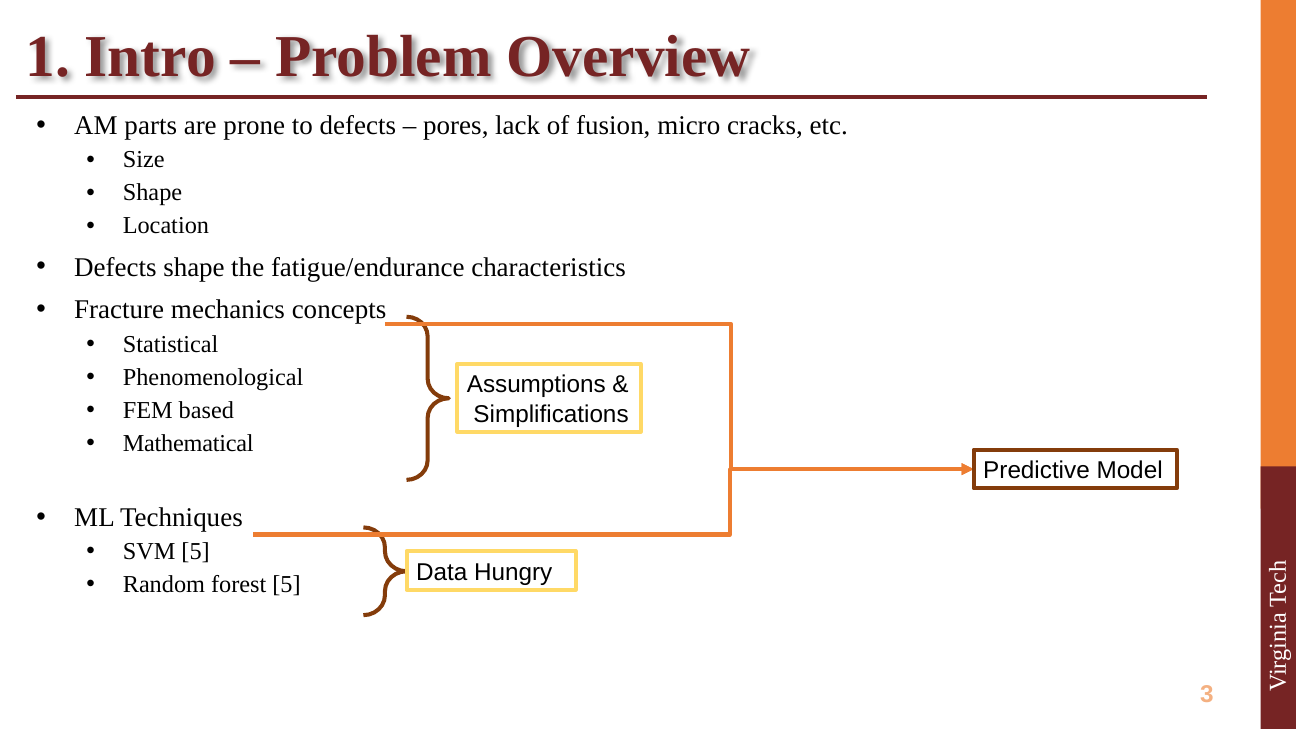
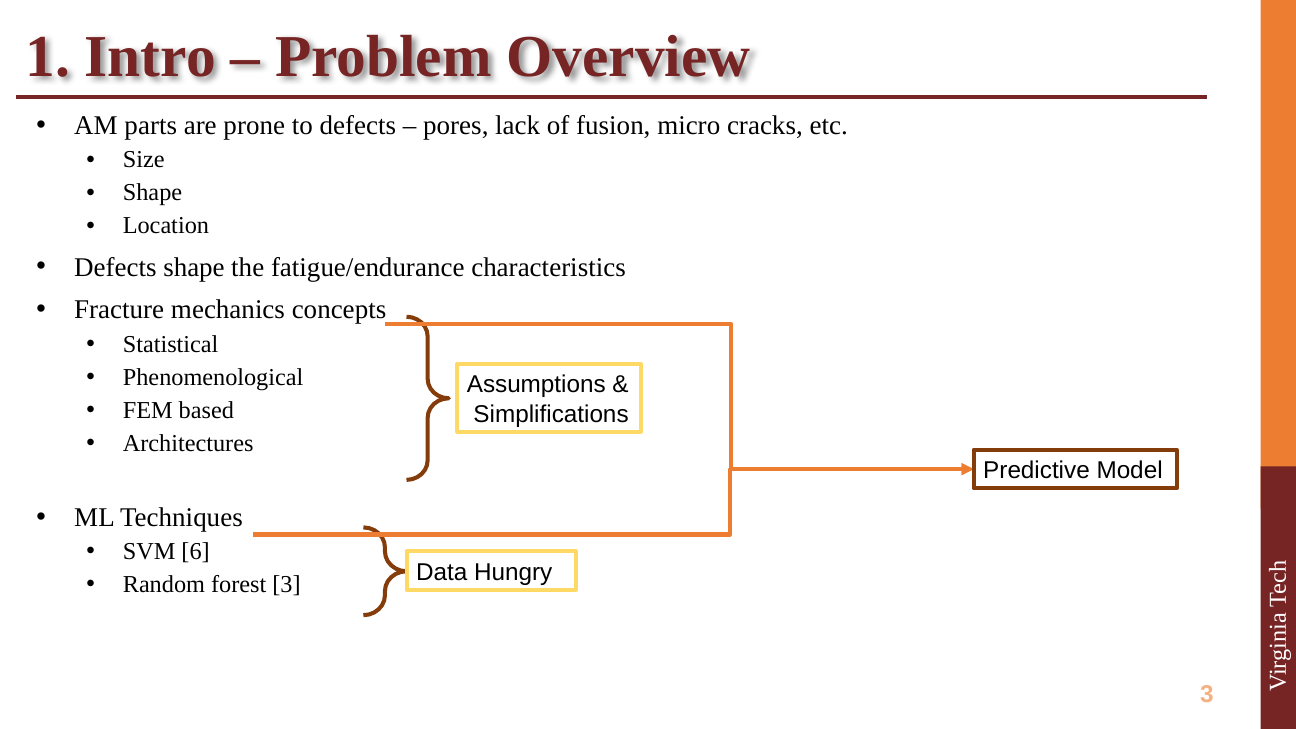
Mathematical: Mathematical -> Architectures (188, 443)
SVM 5: 5 -> 6 (196, 552)
forest 5: 5 -> 3 (287, 585)
